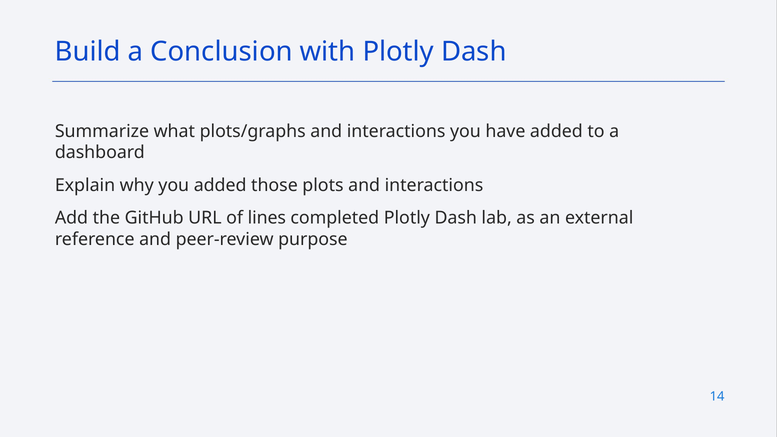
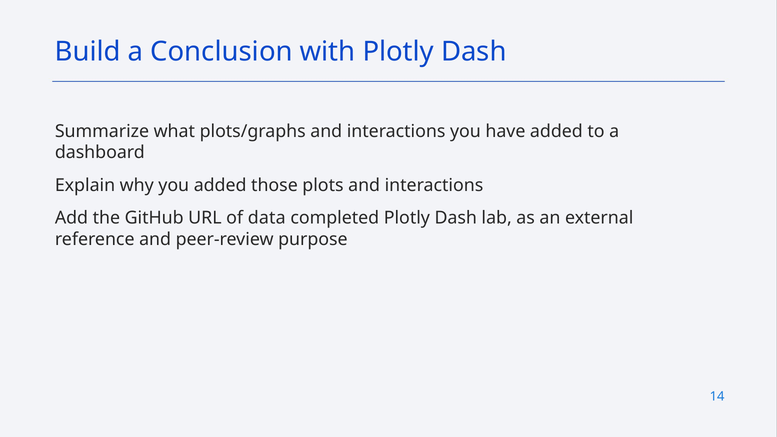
lines: lines -> data (267, 218)
